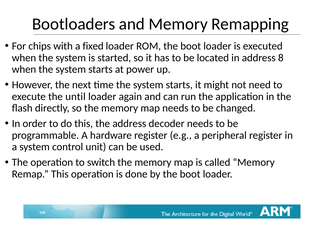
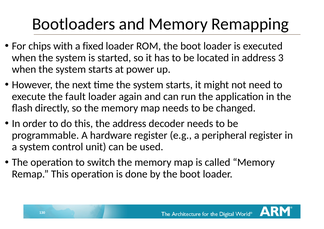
8: 8 -> 3 (281, 58)
until: until -> fault (75, 96)
